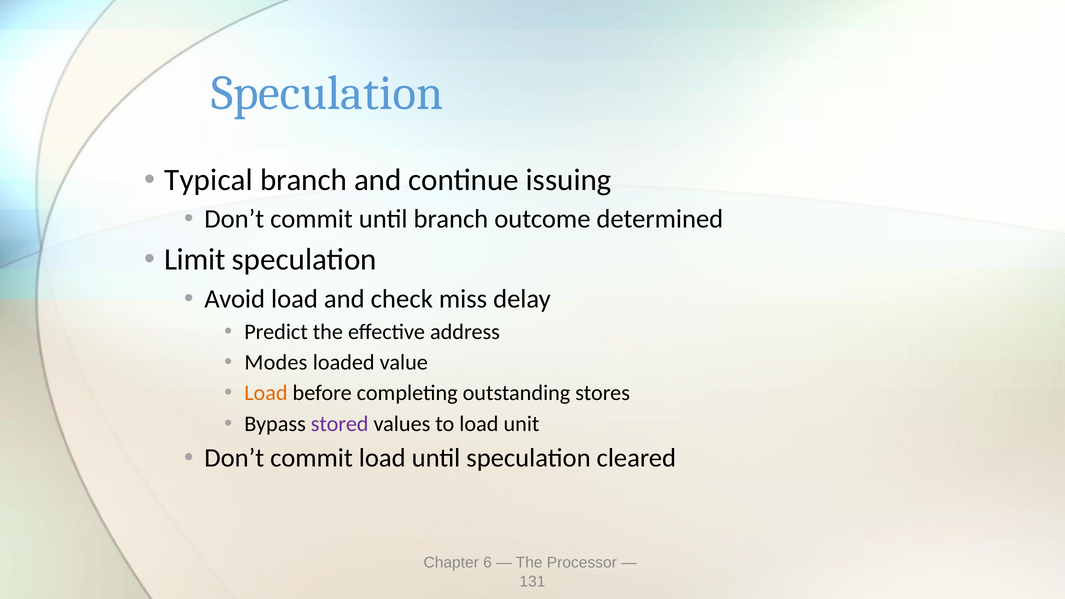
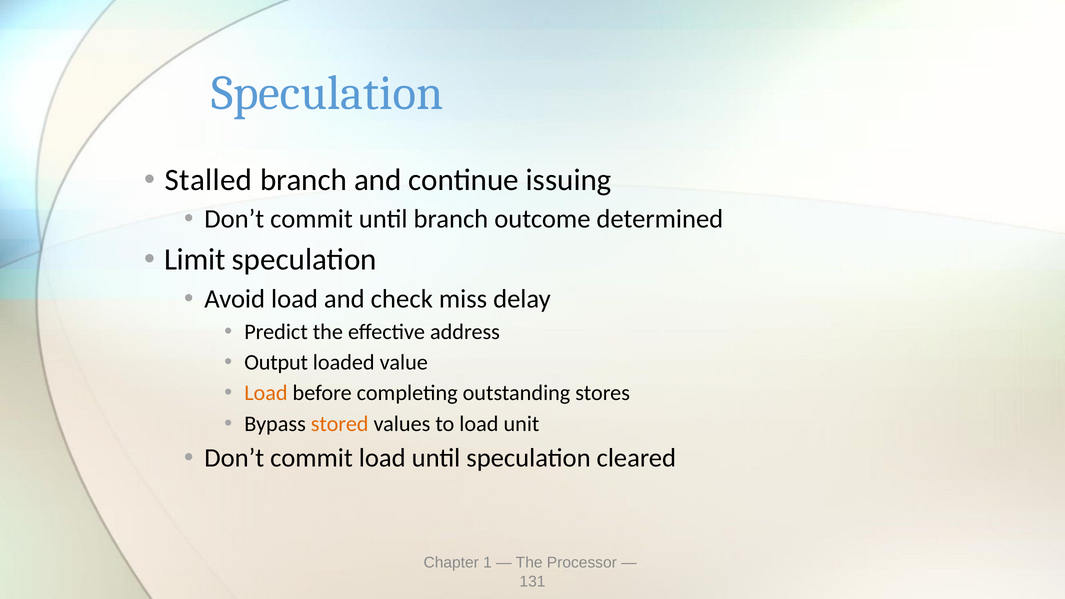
Typical: Typical -> Stalled (209, 180)
Modes: Modes -> Output (276, 362)
stored colour: purple -> orange (340, 424)
6: 6 -> 1 (487, 563)
